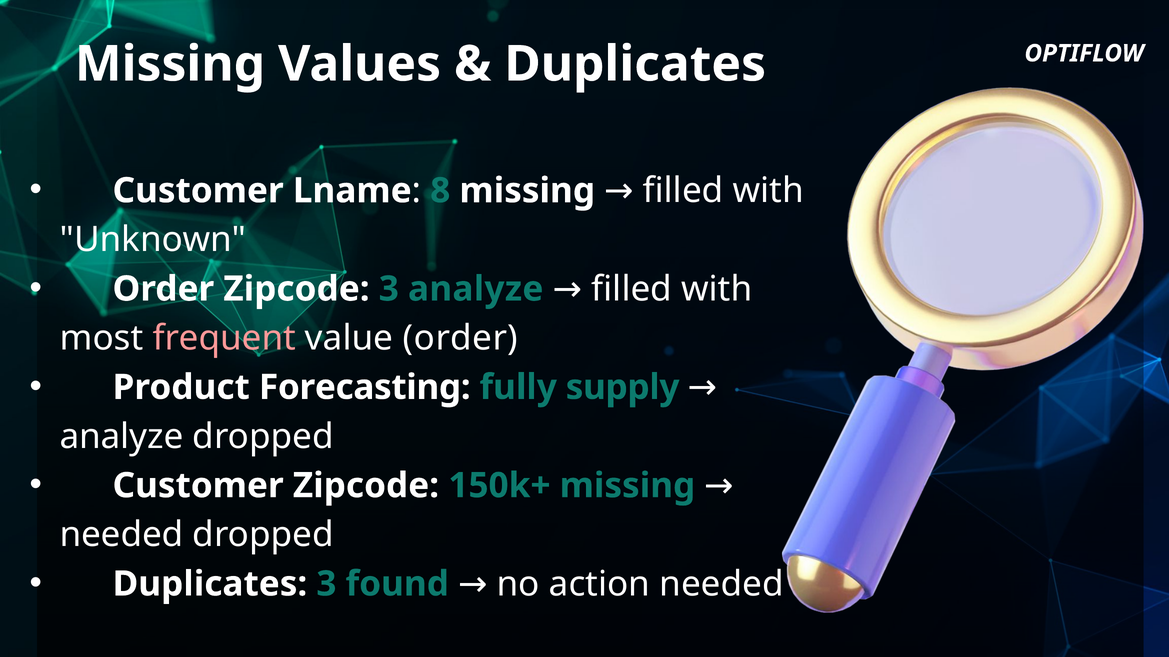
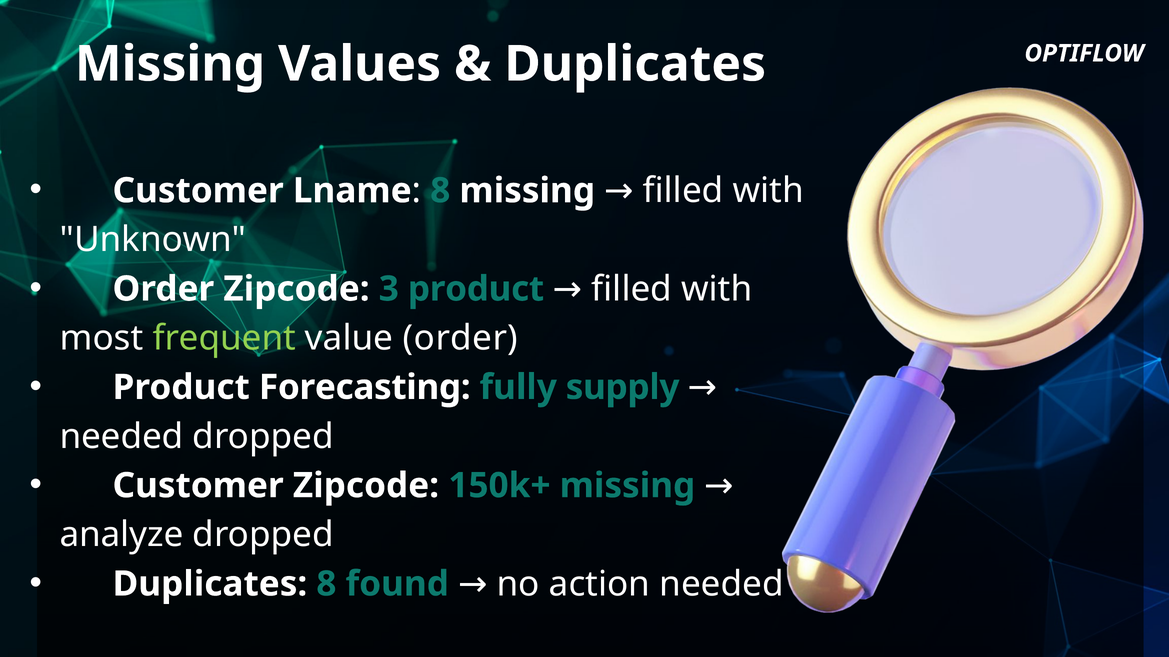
3 analyze: analyze -> product (476, 289)
frequent colour: pink -> light green (224, 338)
analyze: analyze -> needed (122, 437)
needed: needed -> analyze (122, 535)
Duplicates 3: 3 -> 8 (326, 584)
